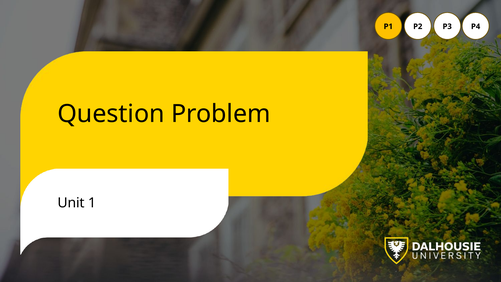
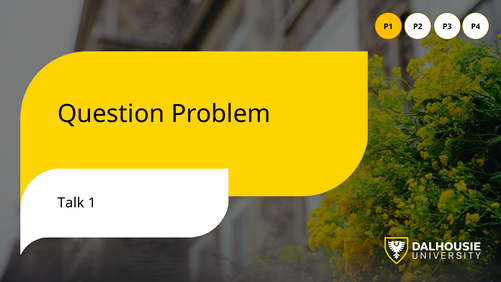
Unit: Unit -> Talk (71, 203)
